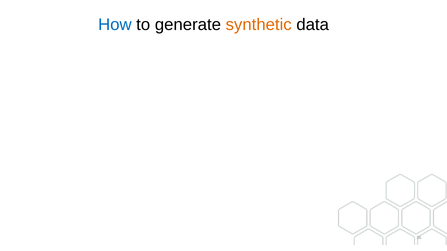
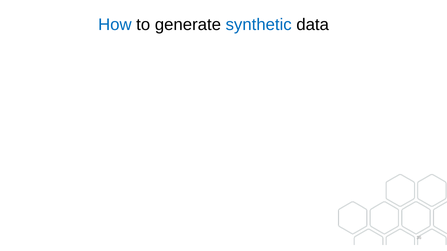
synthetic colour: orange -> blue (259, 25)
